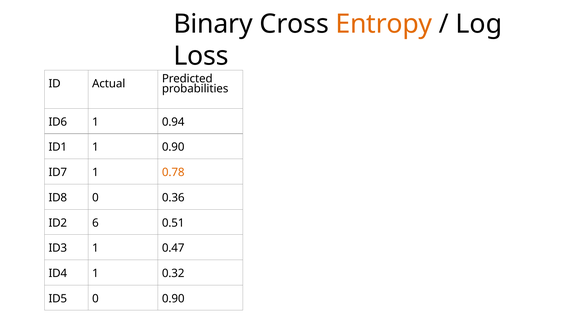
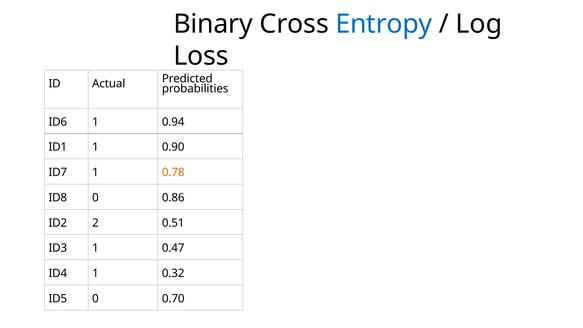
Entropy colour: orange -> blue (384, 24)
0.36: 0.36 -> 0.86 (173, 198)
6: 6 -> 2 (95, 223)
0 0.90: 0.90 -> 0.70 (173, 298)
